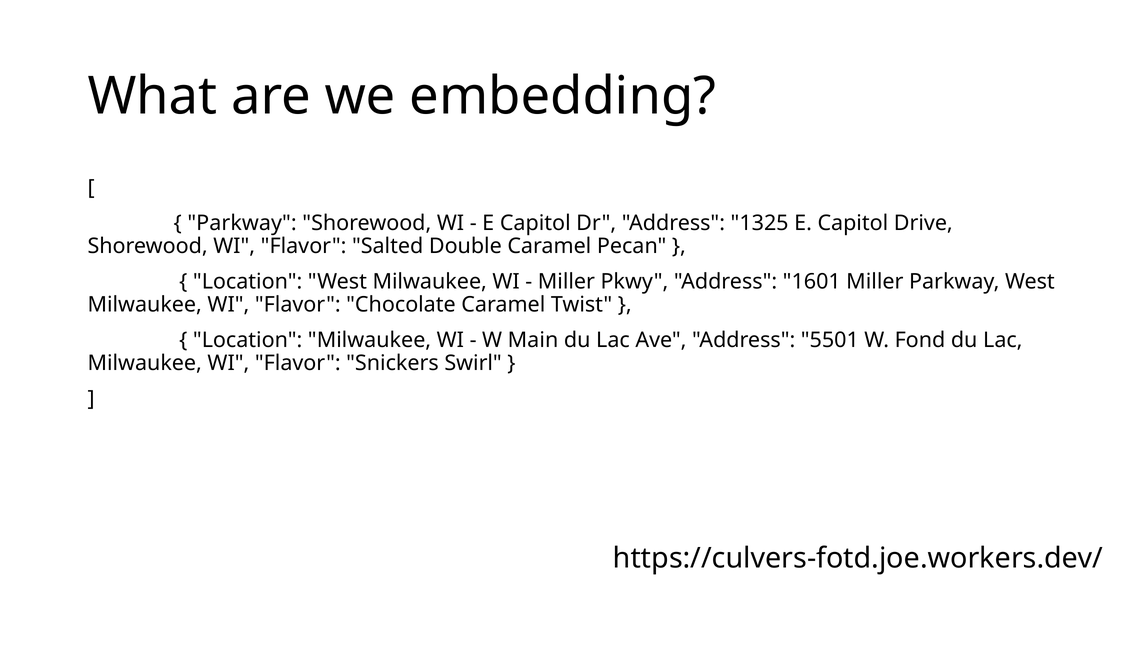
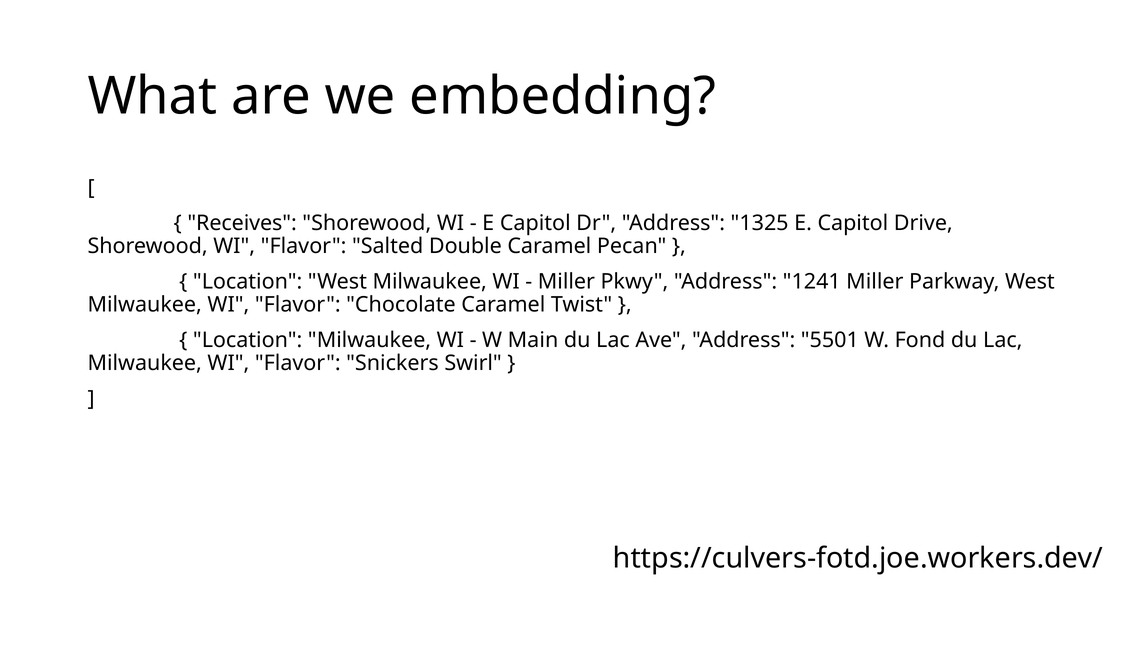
Parkway: Parkway -> Receives (242, 223)
1601: 1601 -> 1241 (812, 281)
